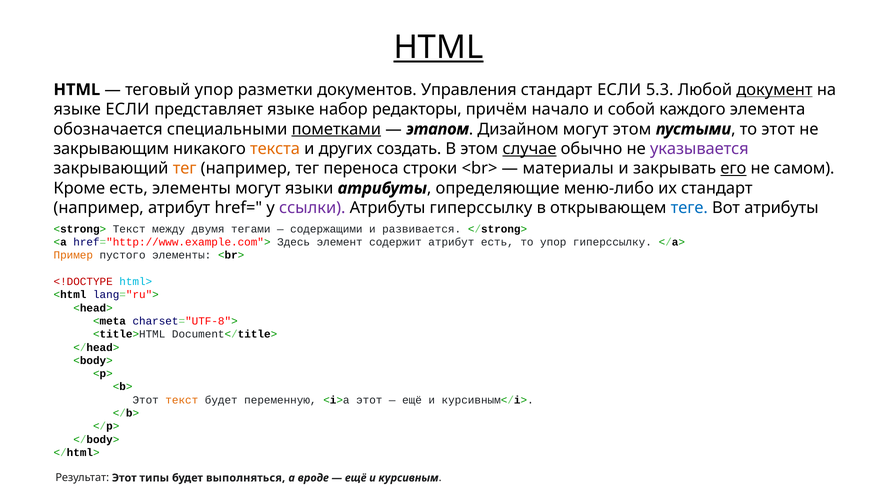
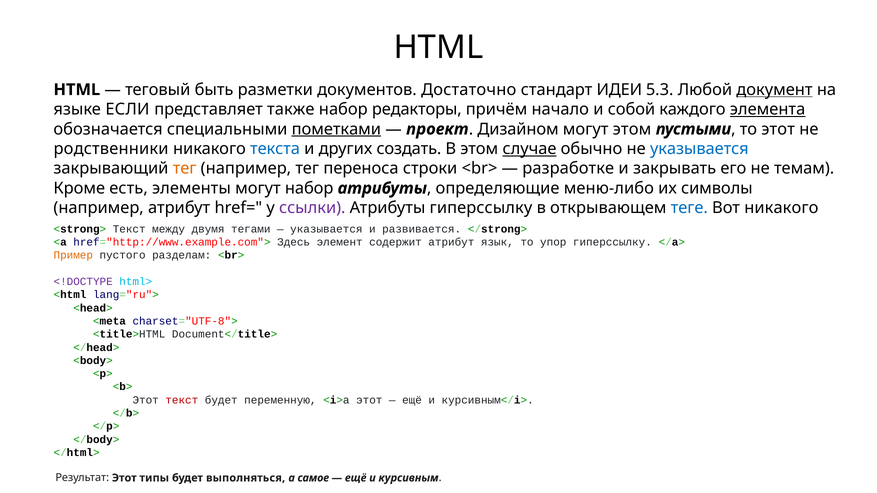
HTML underline: present -> none (438, 47)
теговый упор: упор -> быть (214, 90)
Управления: Управления -> Достаточно (469, 90)
стандарт ЕСЛИ: ЕСЛИ -> ИДЕИ (619, 90)
представляет языке: языке -> также (291, 109)
элемента underline: none -> present (768, 109)
этапом: этапом -> проект (437, 129)
закрывающим: закрывающим -> родственники (111, 149)
текста colour: orange -> blue (275, 149)
указывается colour: purple -> blue (699, 149)
материалы: материалы -> разработке (568, 169)
его underline: present -> none (733, 169)
самом: самом -> темам (804, 169)
могут языки: языки -> набор (309, 188)
их стандарт: стандарт -> символы (717, 188)
Вот атрибуты: атрибуты -> никакого (781, 208)
содержащими: содержащими -> указывается (326, 229)
атрибут есть: есть -> язык (497, 242)
пустого элементы: элементы -> разделам (182, 255)
<!DOCTYPE colour: red -> purple (83, 282)
текст colour: orange -> red (182, 400)
вроде: вроде -> самое (313, 478)
